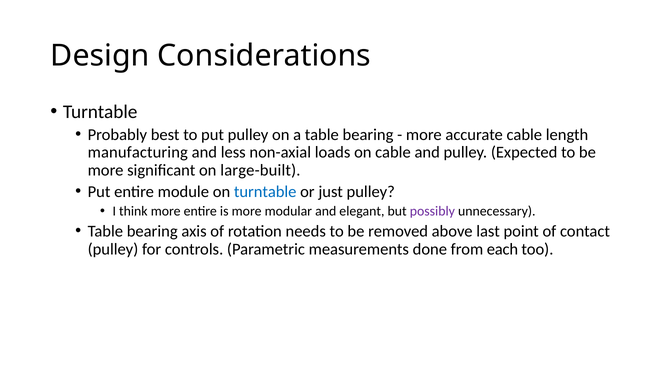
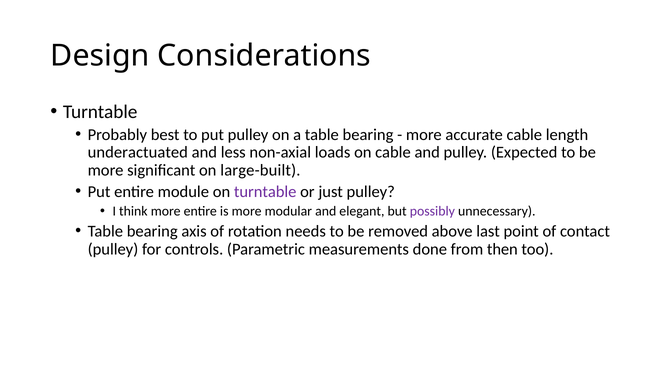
manufacturing: manufacturing -> underactuated (138, 153)
turntable colour: blue -> purple (265, 192)
each: each -> then (502, 249)
